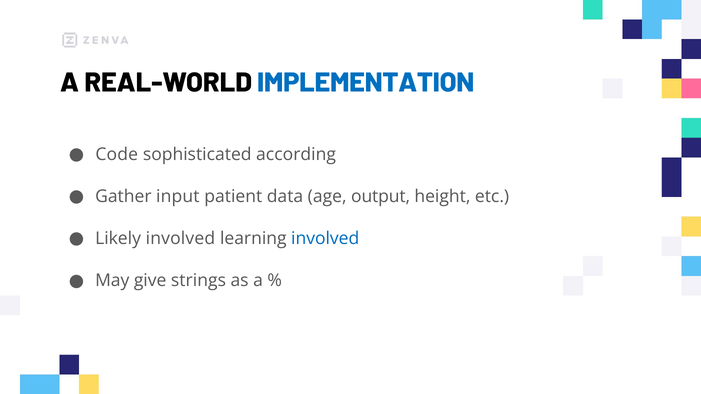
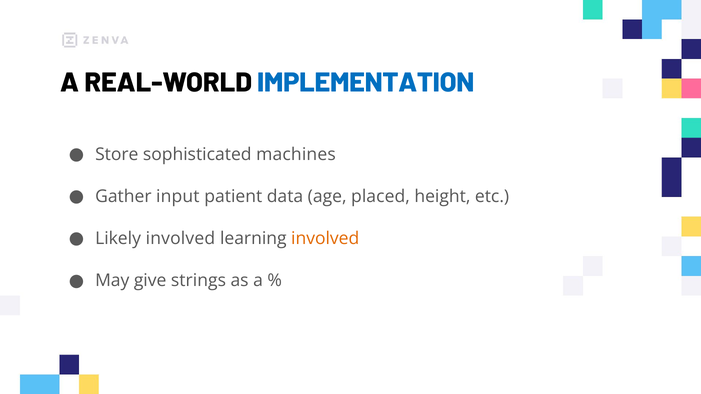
Code: Code -> Store (117, 155)
according: according -> machines (296, 155)
output: output -> placed (380, 197)
involved colour: blue -> orange (325, 239)
